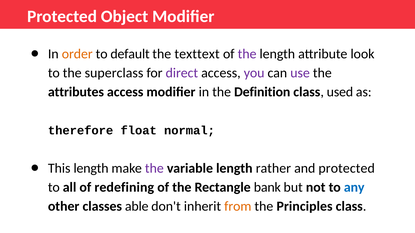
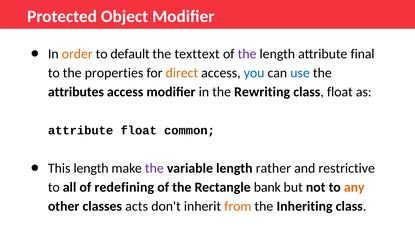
look: look -> final (363, 54)
superclass: superclass -> properties (114, 73)
direct colour: purple -> orange (182, 73)
you colour: purple -> blue (254, 73)
use colour: purple -> blue (300, 73)
Definition: Definition -> Rewriting (262, 92)
class used: used -> float (340, 92)
therefore: therefore -> attribute (81, 131)
normal: normal -> common (189, 131)
and protected: protected -> restrictive (347, 169)
any colour: blue -> orange (354, 188)
able: able -> acts (137, 207)
Principles: Principles -> Inheriting (305, 207)
